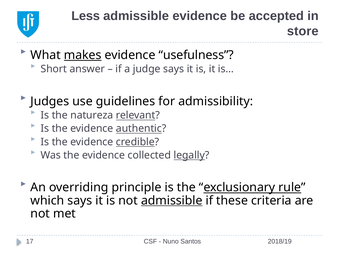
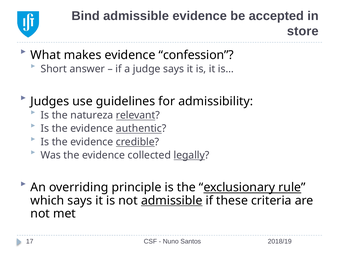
Less: Less -> Bind (86, 16)
makes underline: present -> none (83, 55)
usefulness: usefulness -> confession (196, 55)
